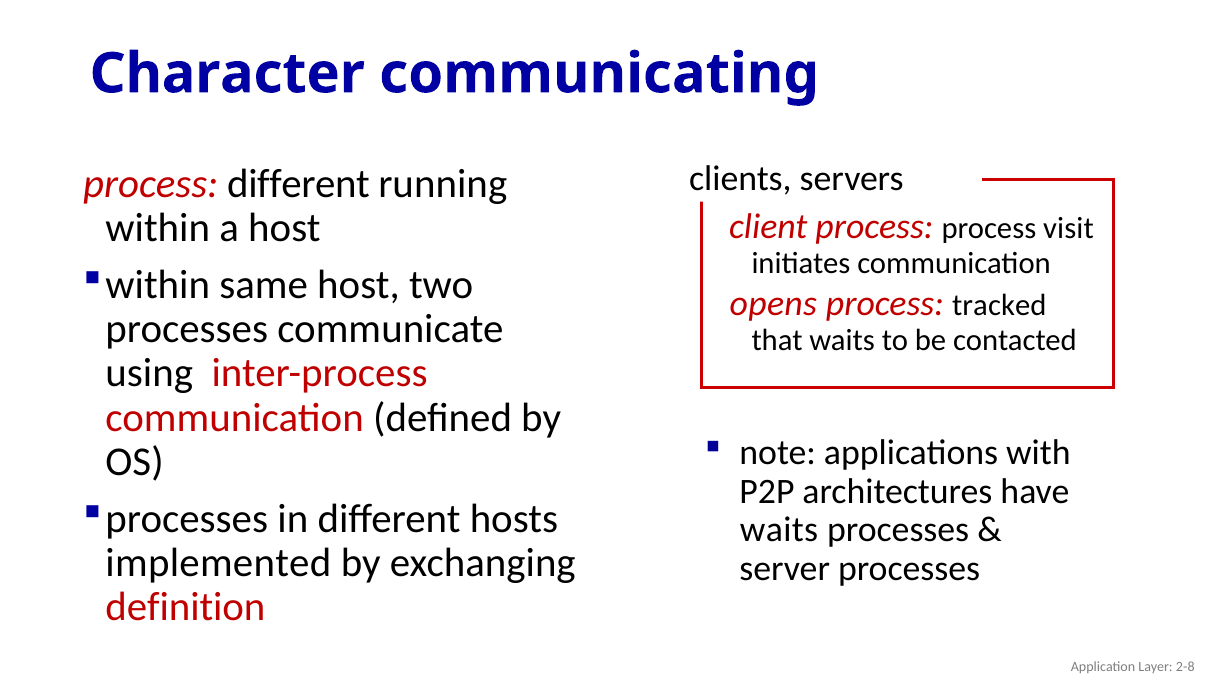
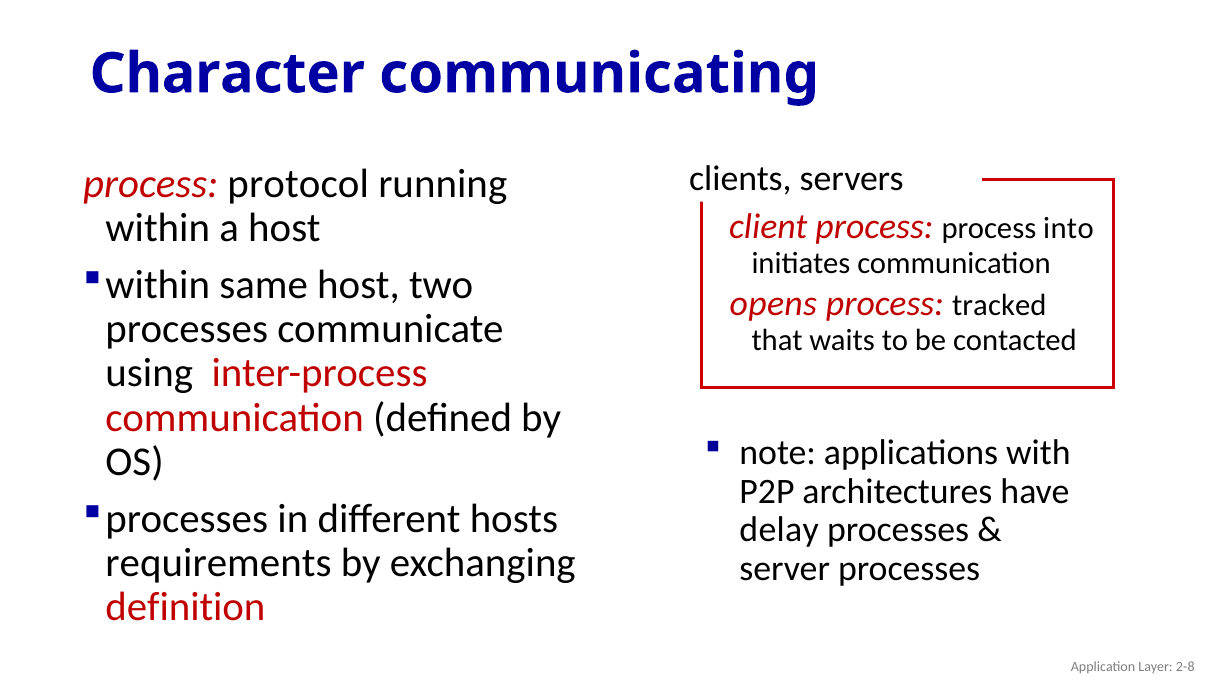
process different: different -> protocol (298, 184)
visit: visit -> into (1068, 229)
waits: waits -> delay (779, 530)
implemented: implemented -> requirements (218, 563)
